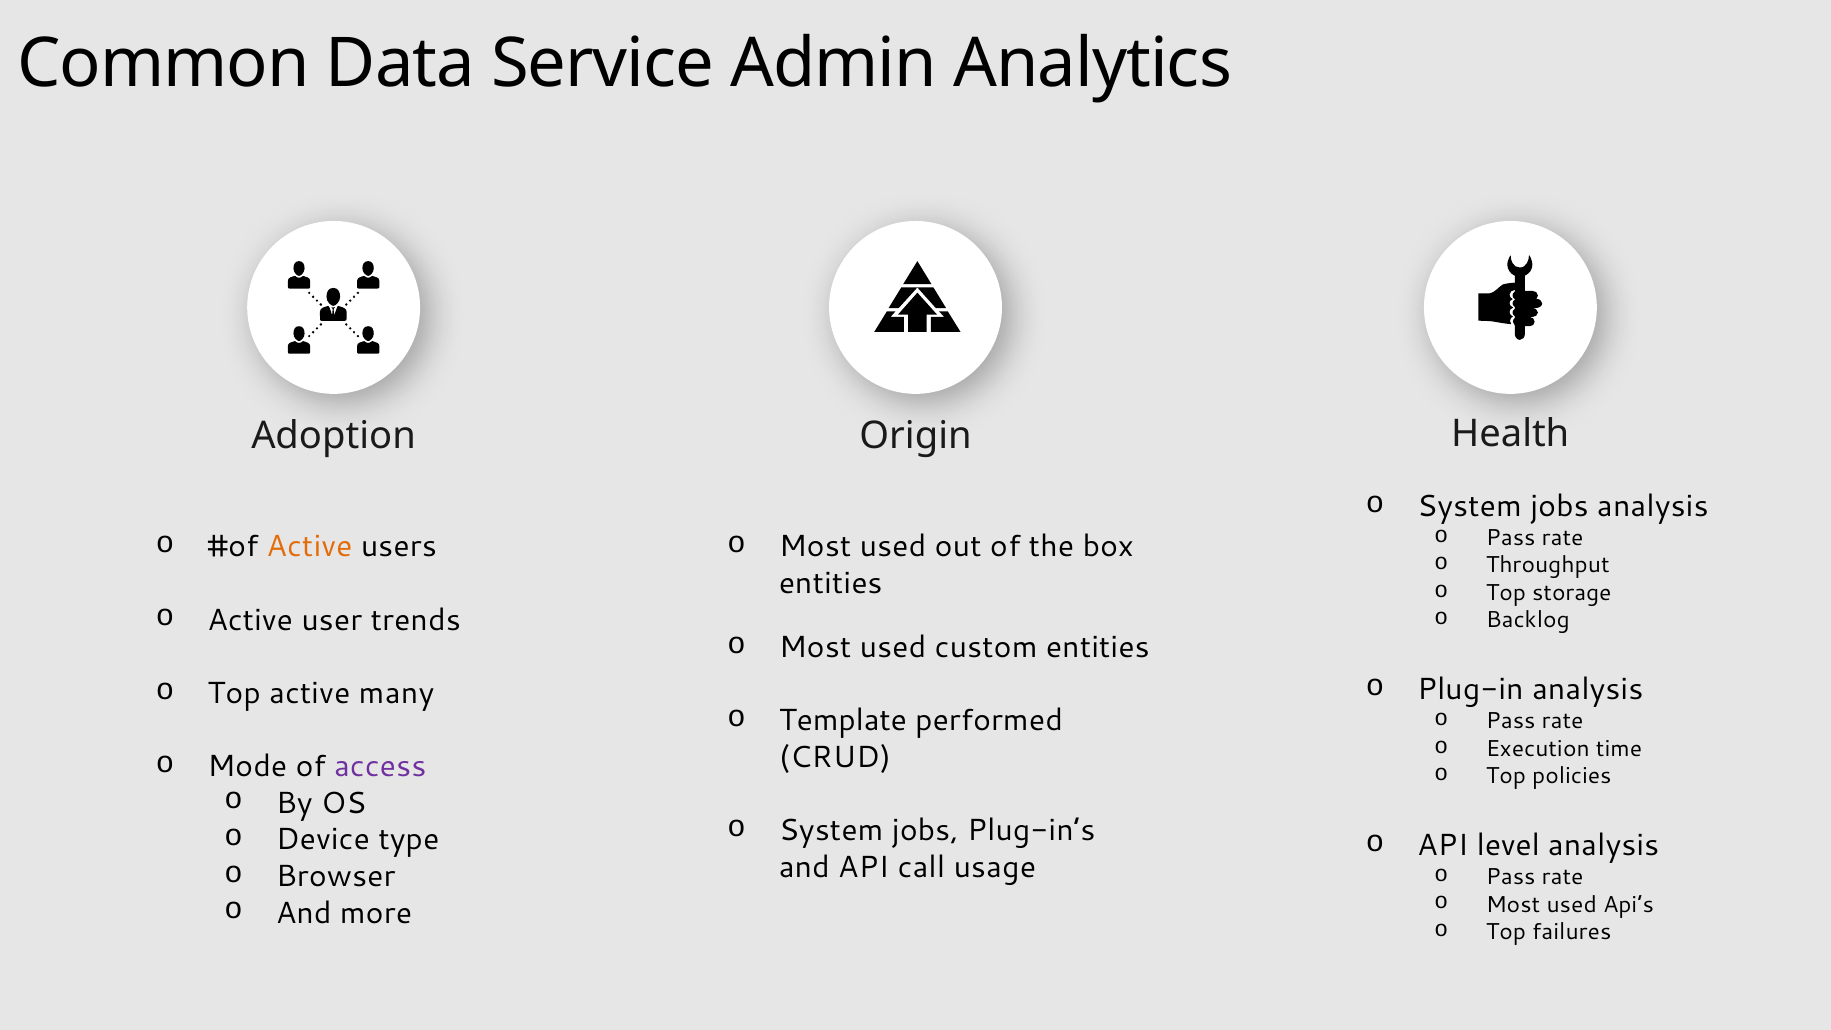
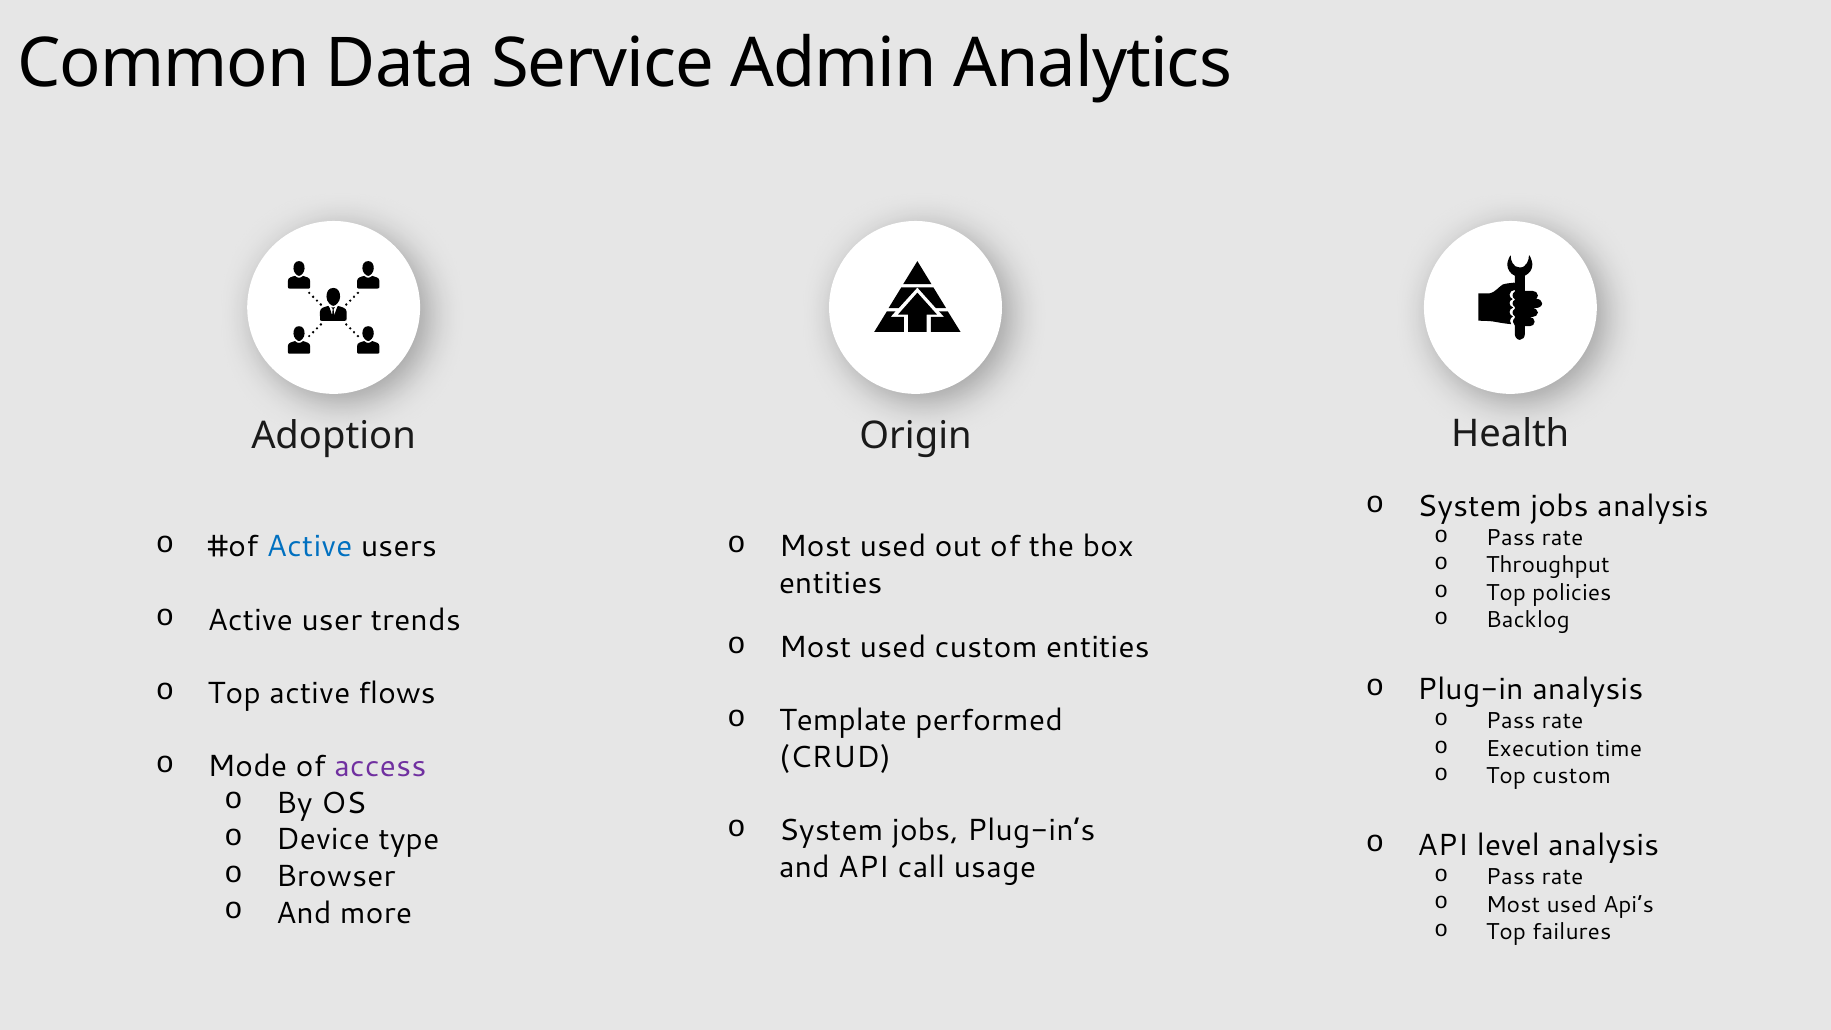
Active colour: orange -> blue (310, 547)
storage: storage -> policies (1572, 593)
many: many -> flows (397, 693)
Top policies: policies -> custom (1572, 776)
